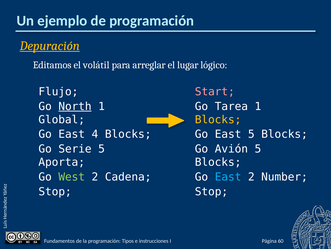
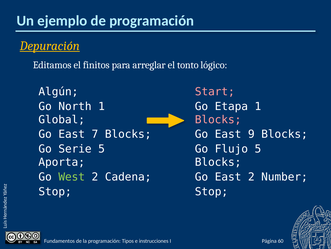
volátil: volátil -> finitos (96, 65)
lugar: lugar -> tonto (188, 65)
Flujo: Flujo -> Algún (58, 91)
North underline: present -> none (75, 106)
Tarea: Tarea -> Etapa (231, 106)
Blocks colour: yellow -> pink (218, 119)
4: 4 -> 7 (95, 134)
East 5: 5 -> 9 (251, 134)
Avión: Avión -> Flujo (231, 149)
East colour: light blue -> white (228, 176)
